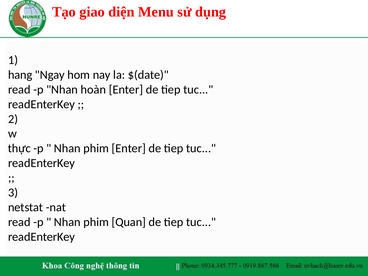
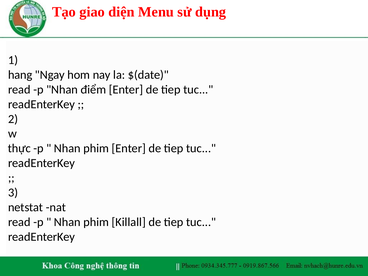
hoàn: hoàn -> điểm (93, 90)
Quan: Quan -> Killall (129, 222)
